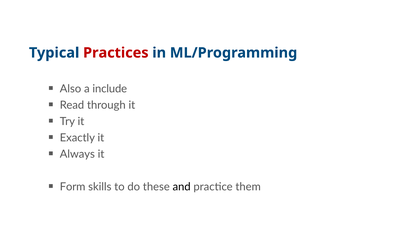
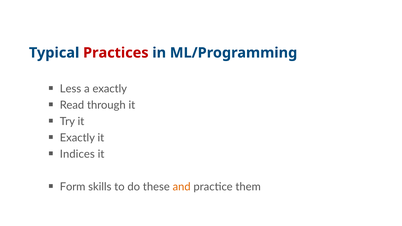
Also: Also -> Less (71, 89)
a include: include -> exactly (110, 89)
Always: Always -> Indices (77, 154)
and colour: black -> orange (182, 187)
